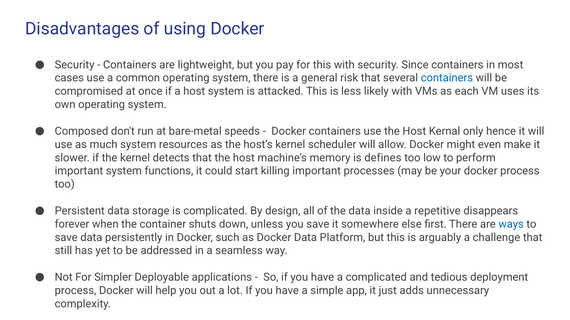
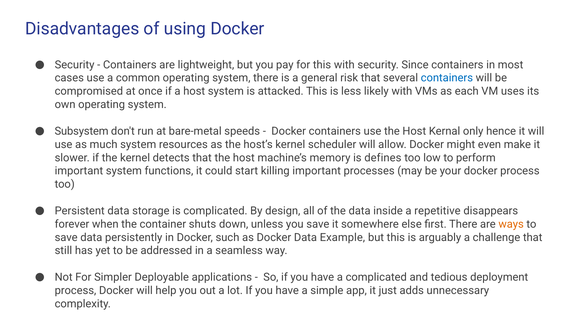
Composed: Composed -> Subsystem (82, 131)
ways colour: blue -> orange (511, 225)
Platform: Platform -> Example (342, 238)
